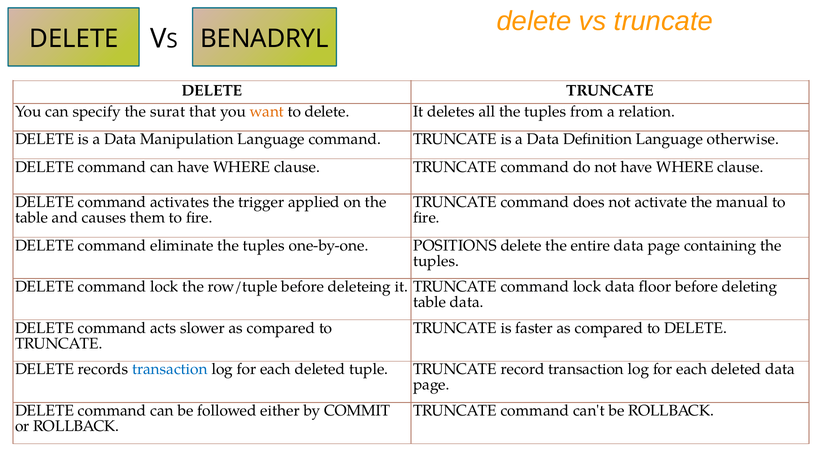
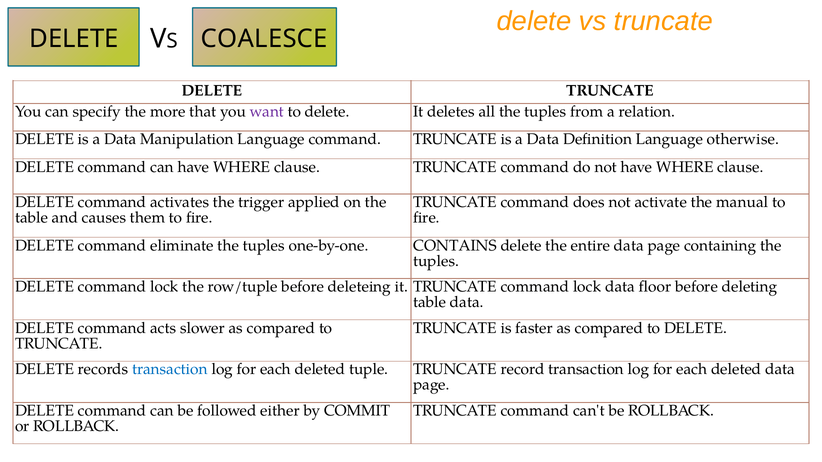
BENADRYL: BENADRYL -> COALESCE (264, 39)
surat: surat -> more (168, 112)
want colour: orange -> purple (267, 112)
POSITIONS: POSITIONS -> CONTAINS (455, 246)
